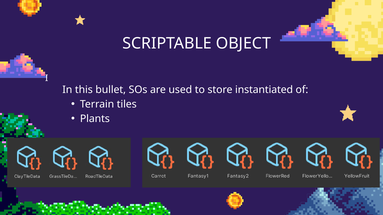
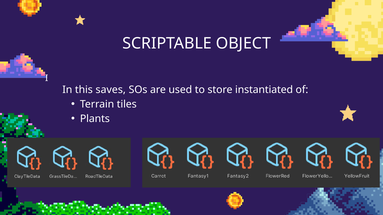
bullet: bullet -> saves (111, 90)
